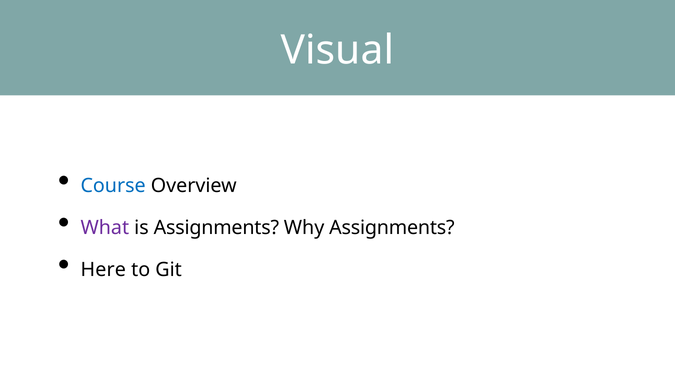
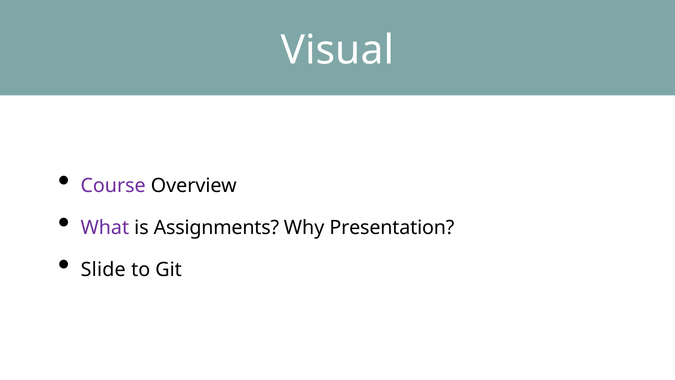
Course colour: blue -> purple (113, 186)
Why Assignments: Assignments -> Presentation (392, 228)
Here: Here -> Slide (103, 270)
